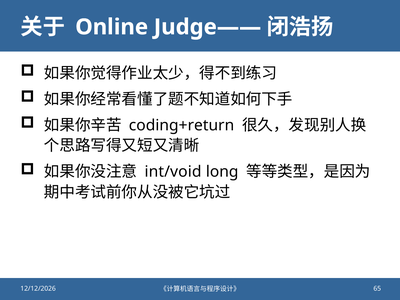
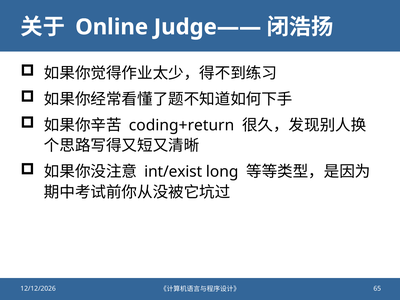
int/void: int/void -> int/exist (173, 172)
